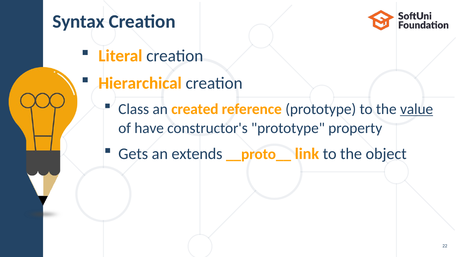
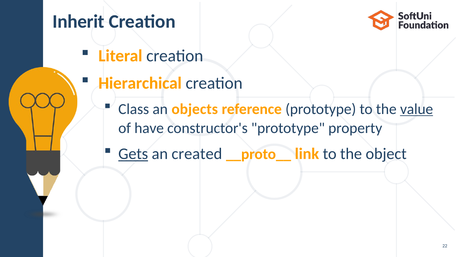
Syntax: Syntax -> Inherit (79, 22)
created: created -> objects (195, 109)
Gets underline: none -> present (133, 154)
extends: extends -> created (197, 154)
